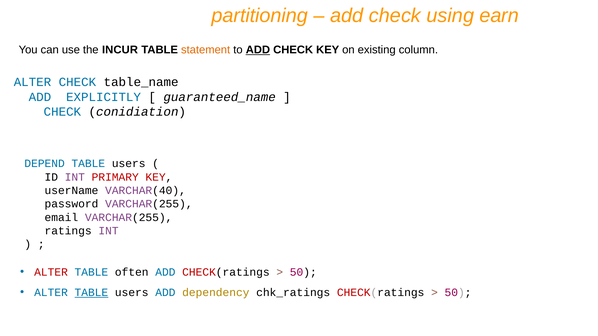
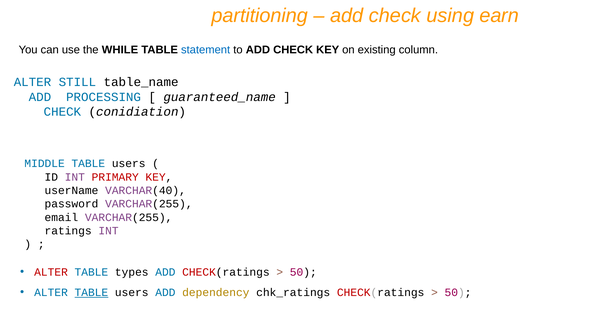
INCUR: INCUR -> WHILE (120, 50)
statement colour: orange -> blue (206, 50)
ADD underline: present -> none (258, 50)
ALTER CHECK: CHECK -> STILL (77, 82)
EXPLICITLY: EXPLICITLY -> PROCESSING (104, 97)
DEPEND: DEPEND -> MIDDLE (45, 164)
often: often -> types (132, 273)
